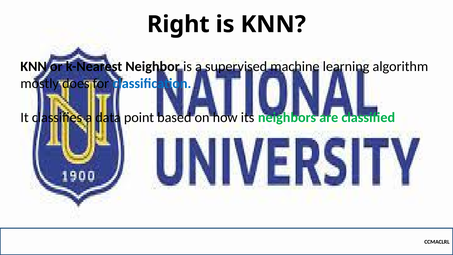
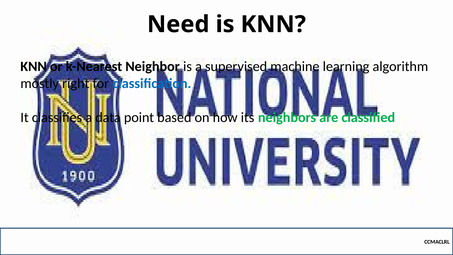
Right: Right -> Need (178, 24)
does: does -> right (76, 83)
